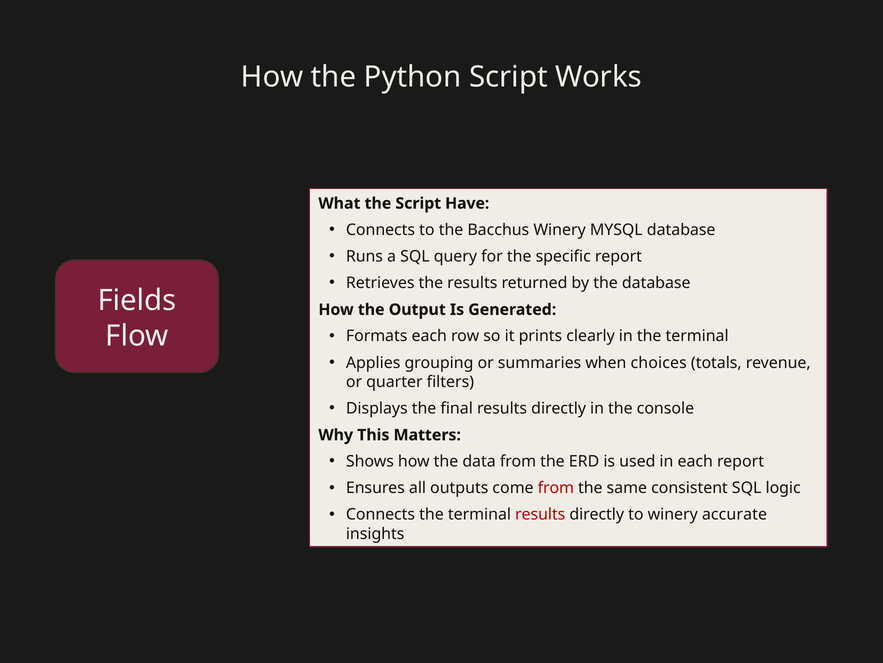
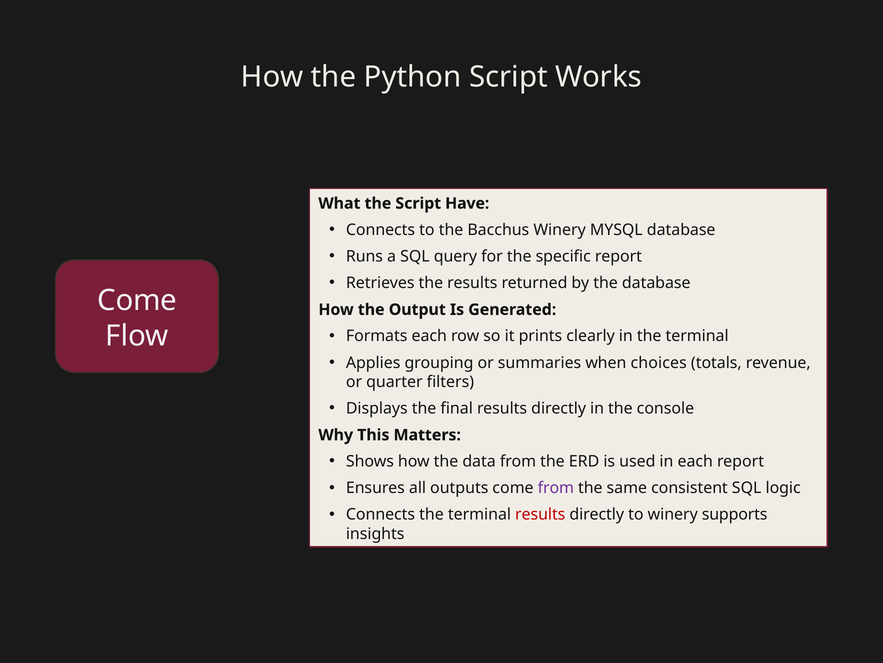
Fields: Fields -> Come (137, 300)
from colour: red -> purple (556, 488)
accurate: accurate -> supports (735, 514)
